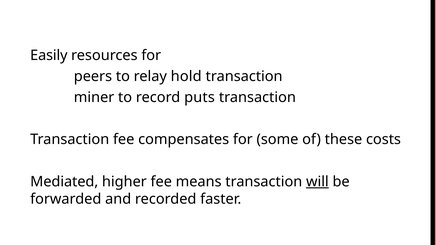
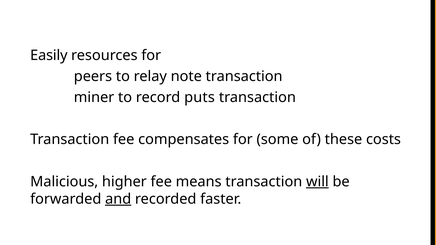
hold: hold -> note (186, 76)
Mediated: Mediated -> Malicious (64, 182)
and underline: none -> present (118, 199)
